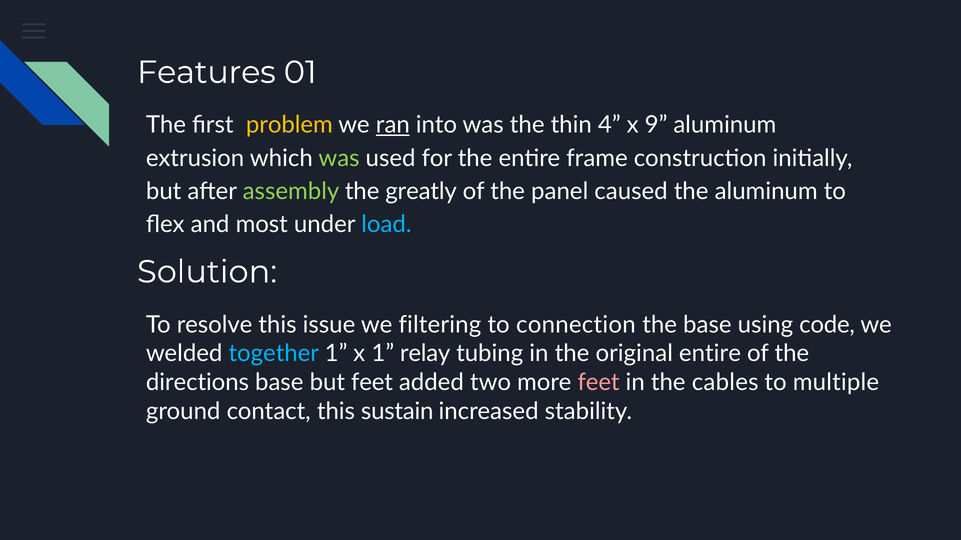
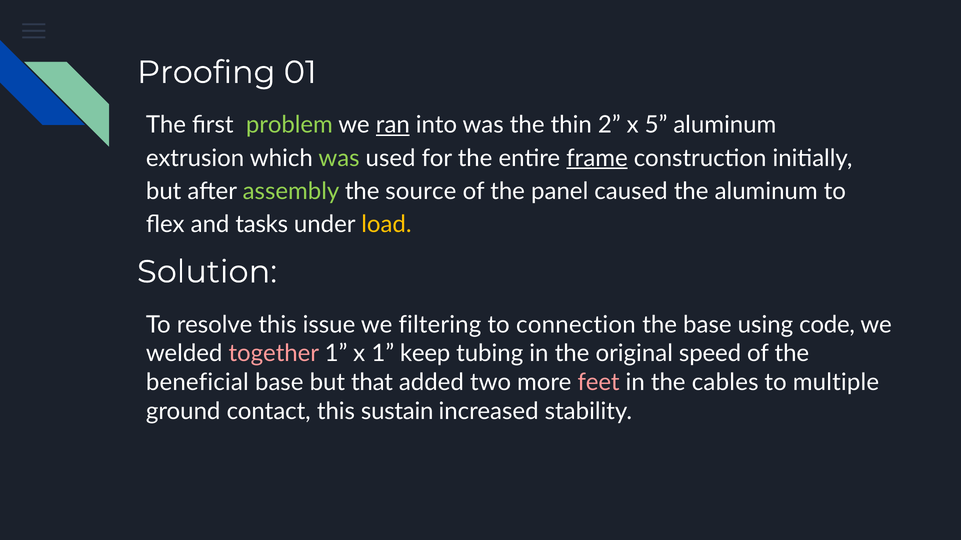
Features: Features -> Proofing (206, 72)
problem colour: yellow -> light green (289, 125)
4: 4 -> 2 (609, 125)
9: 9 -> 5 (656, 125)
frame underline: none -> present (597, 158)
greatly: greatly -> source (421, 191)
most: most -> tasks (262, 225)
load colour: light blue -> yellow (386, 225)
together colour: light blue -> pink (274, 354)
relay: relay -> keep (425, 354)
original entire: entire -> speed (710, 354)
directions: directions -> beneficial (197, 383)
but feet: feet -> that (372, 383)
